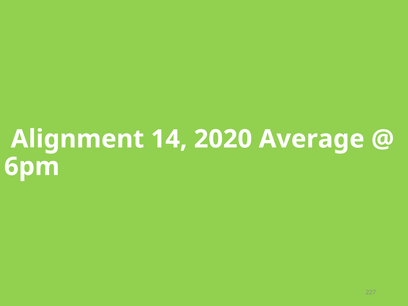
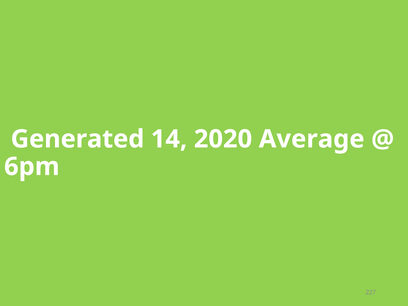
Alignment: Alignment -> Generated (78, 139)
